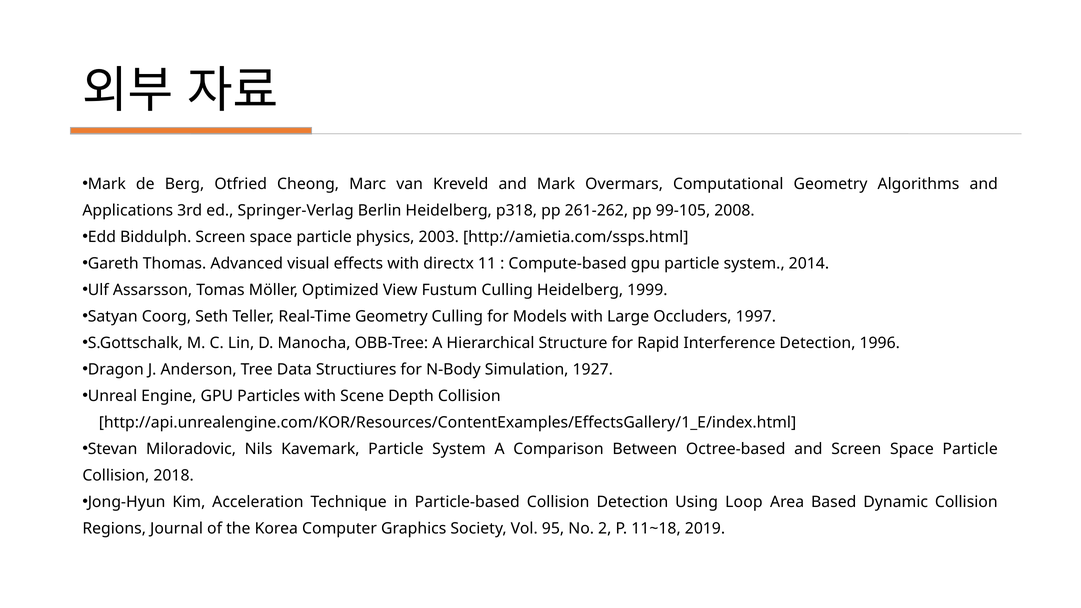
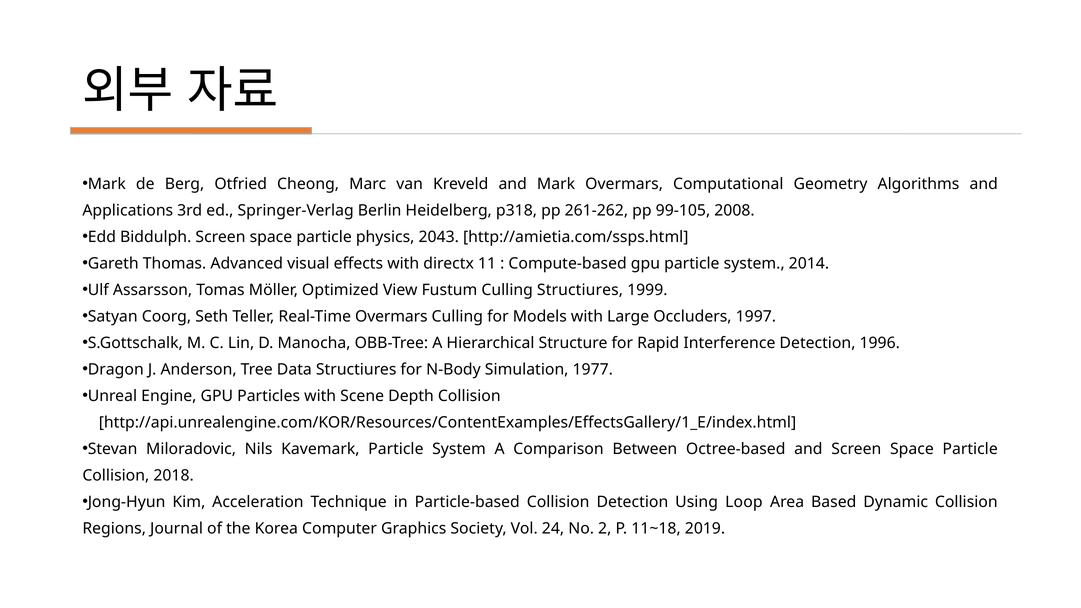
2003: 2003 -> 2043 (439, 237)
Culling Heidelberg: Heidelberg -> Structiures (580, 290)
Real-Time Geometry: Geometry -> Overmars (391, 317)
1927: 1927 -> 1977 (593, 369)
95: 95 -> 24 (553, 528)
